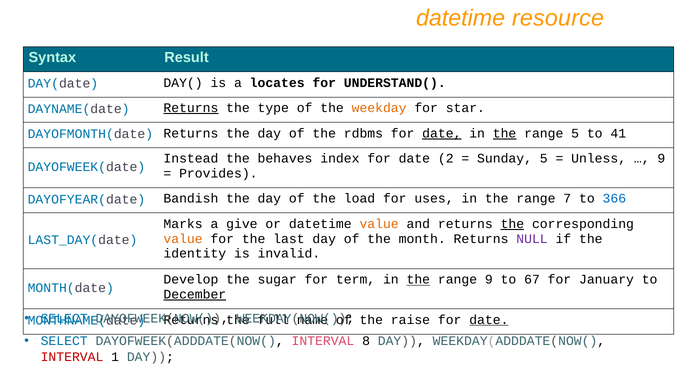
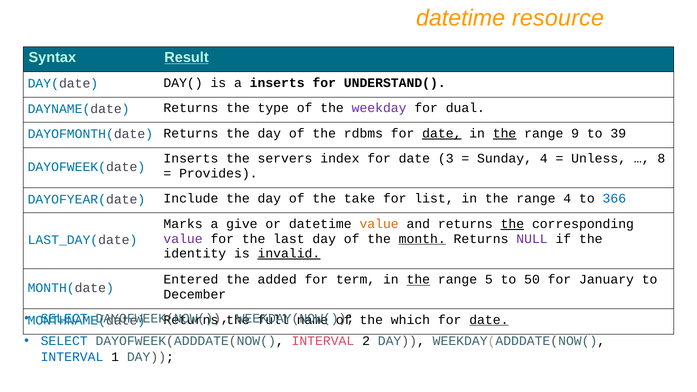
Result underline: none -> present (187, 58)
a locates: locates -> inserts (277, 83)
Returns underline: present -> none (191, 108)
weekday colour: orange -> purple (379, 108)
star: star -> dual (465, 108)
range 5: 5 -> 9 (575, 133)
41: 41 -> 39 (618, 133)
Instead: Instead -> Inserts (191, 159)
behaves: behaves -> servers (285, 159)
2: 2 -> 3 (446, 159)
Sunday 5: 5 -> 4 (544, 159)
9: 9 -> 8 (661, 159)
Bandish: Bandish -> Include (191, 199)
load: load -> take (360, 199)
uses: uses -> list (434, 199)
range 7: 7 -> 4 (567, 199)
value colour: orange -> purple (183, 239)
month underline: none -> present (422, 239)
invalid underline: none -> present (289, 254)
Develop: Develop -> Entered (191, 280)
sugar: sugar -> added (277, 280)
range 9: 9 -> 5 (489, 280)
67: 67 -> 50 (532, 280)
December underline: present -> none (195, 294)
raise: raise -> which (410, 320)
8: 8 -> 2 (366, 341)
INTERVAL colour: red -> blue (72, 357)
